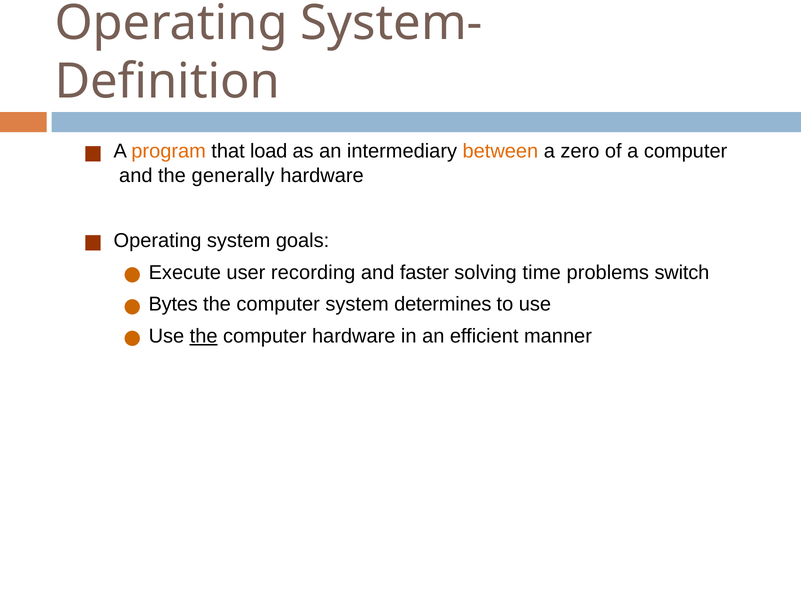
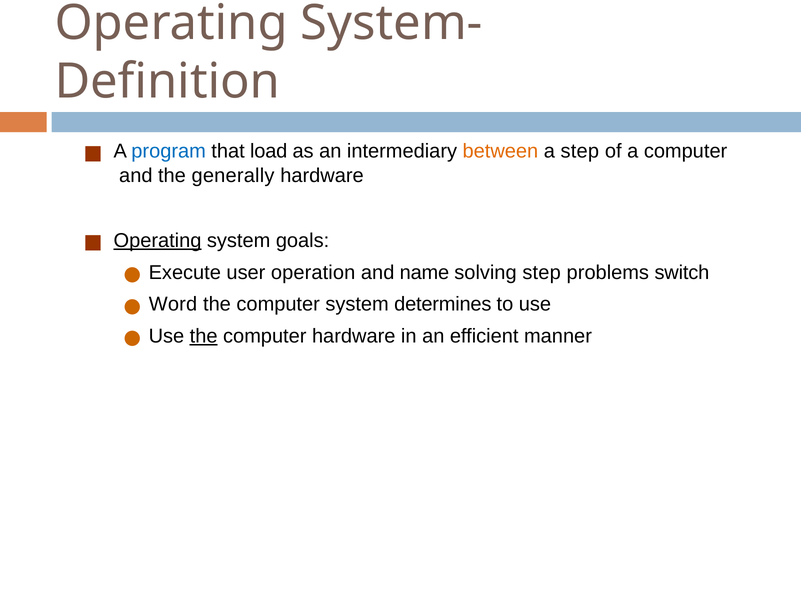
program colour: orange -> blue (169, 151)
a zero: zero -> step (580, 151)
Operating underline: none -> present (158, 241)
recording: recording -> operation (313, 272)
faster: faster -> name (424, 272)
solving time: time -> step (542, 272)
Bytes: Bytes -> Word (173, 304)
